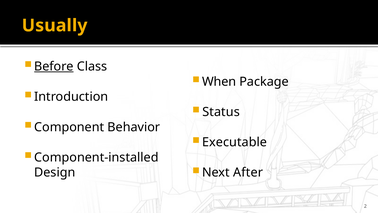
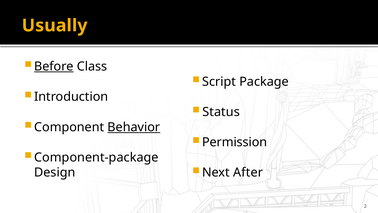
When: When -> Script (219, 81)
Behavior underline: none -> present (134, 127)
Executable: Executable -> Permission (235, 142)
Component-installed: Component-installed -> Component-package (96, 157)
